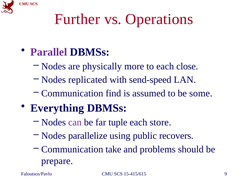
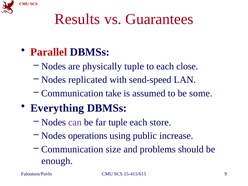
Further: Further -> Results (77, 19)
Operations: Operations -> Guarantees (159, 19)
Parallel colour: purple -> red (49, 52)
physically more: more -> tuple (134, 66)
find: find -> take (113, 93)
parallelize: parallelize -> operations (88, 136)
recovers: recovers -> increase (176, 136)
take: take -> size (113, 149)
prepare: prepare -> enough (57, 161)
